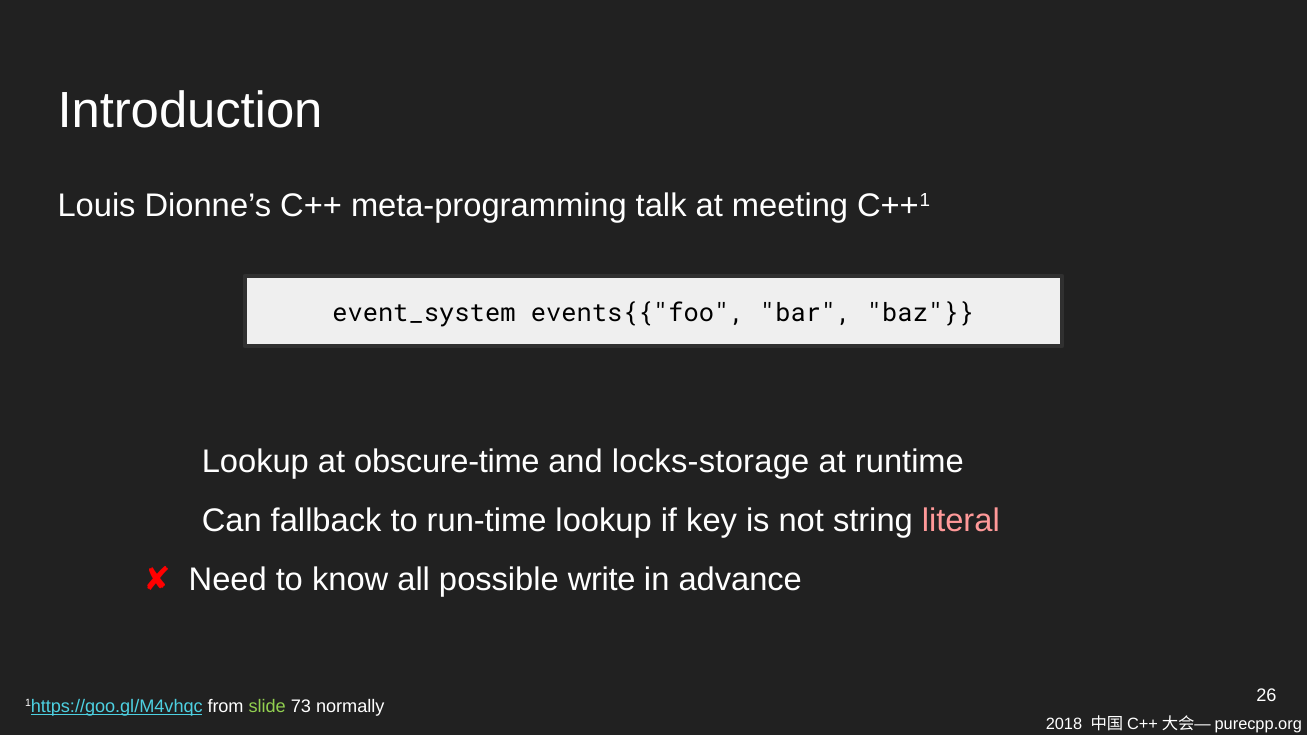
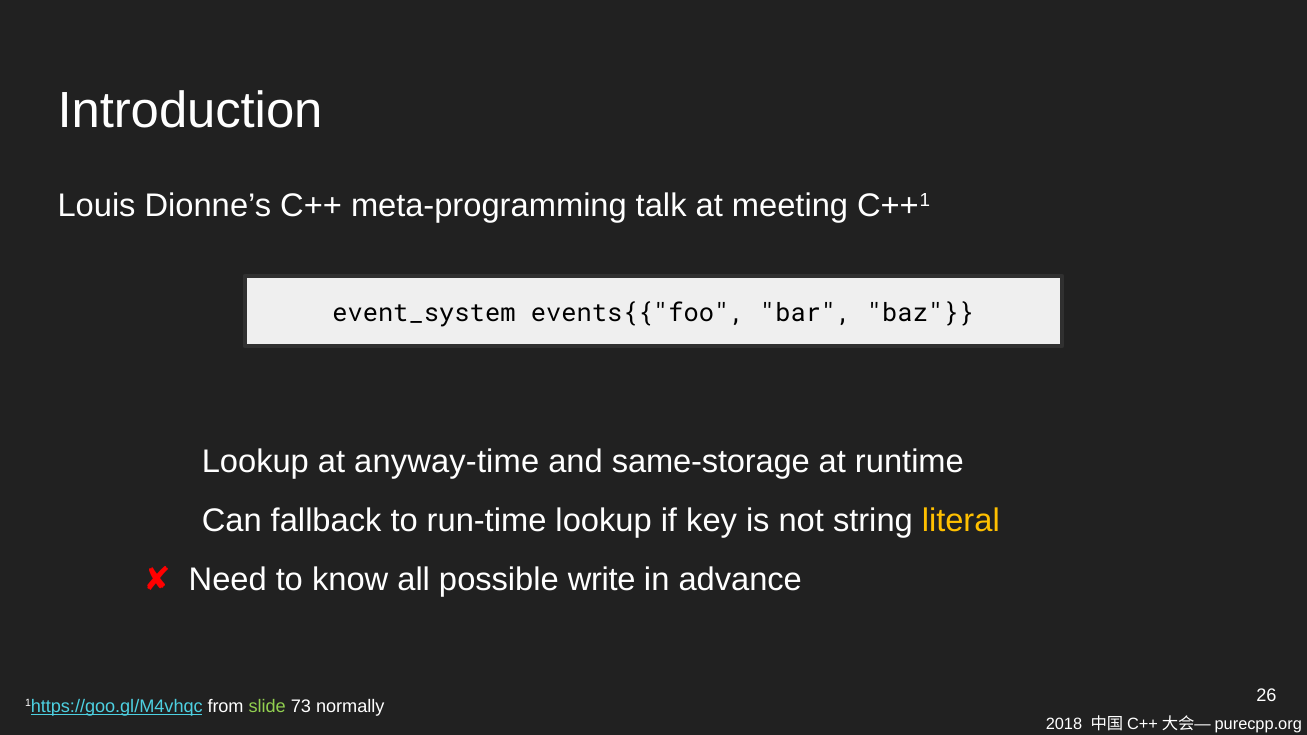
obscure-time: obscure-time -> anyway-time (447, 462)
locks-storage: locks-storage -> same-storage (711, 462)
literal colour: pink -> yellow (961, 521)
